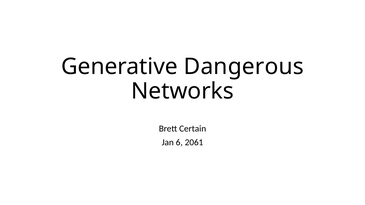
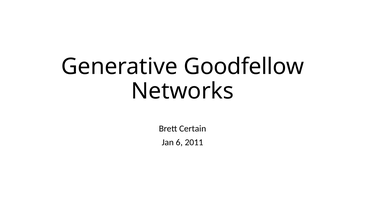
Dangerous: Dangerous -> Goodfellow (244, 67)
2061: 2061 -> 2011 (194, 142)
